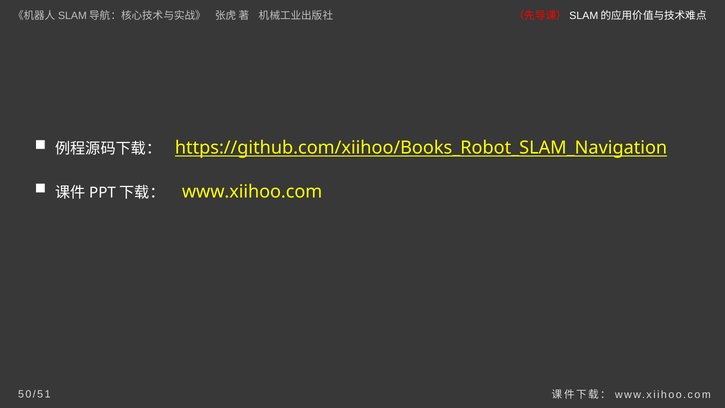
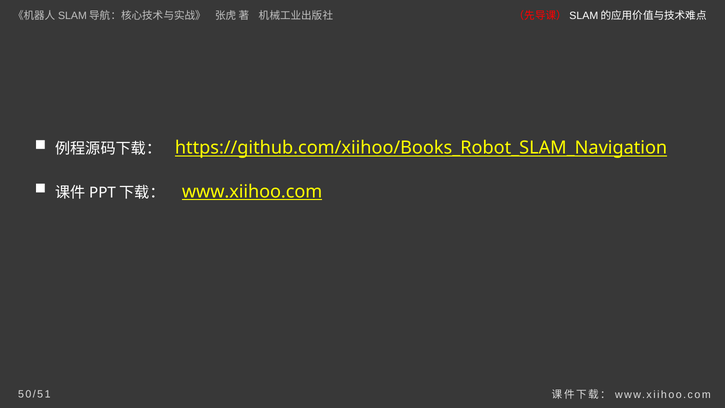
www.xiihoo.com underline: none -> present (252, 191)
